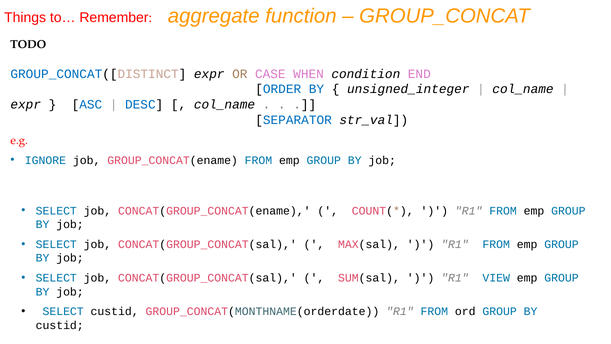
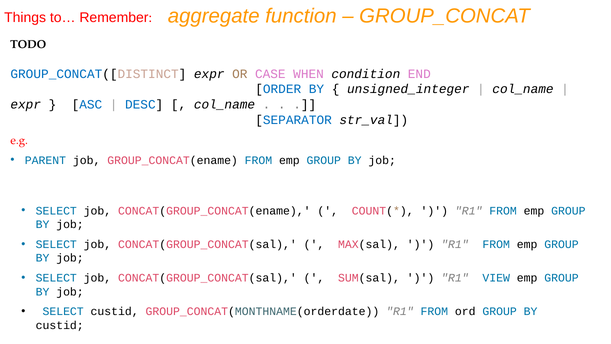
IGNORE: IGNORE -> PARENT (45, 160)
